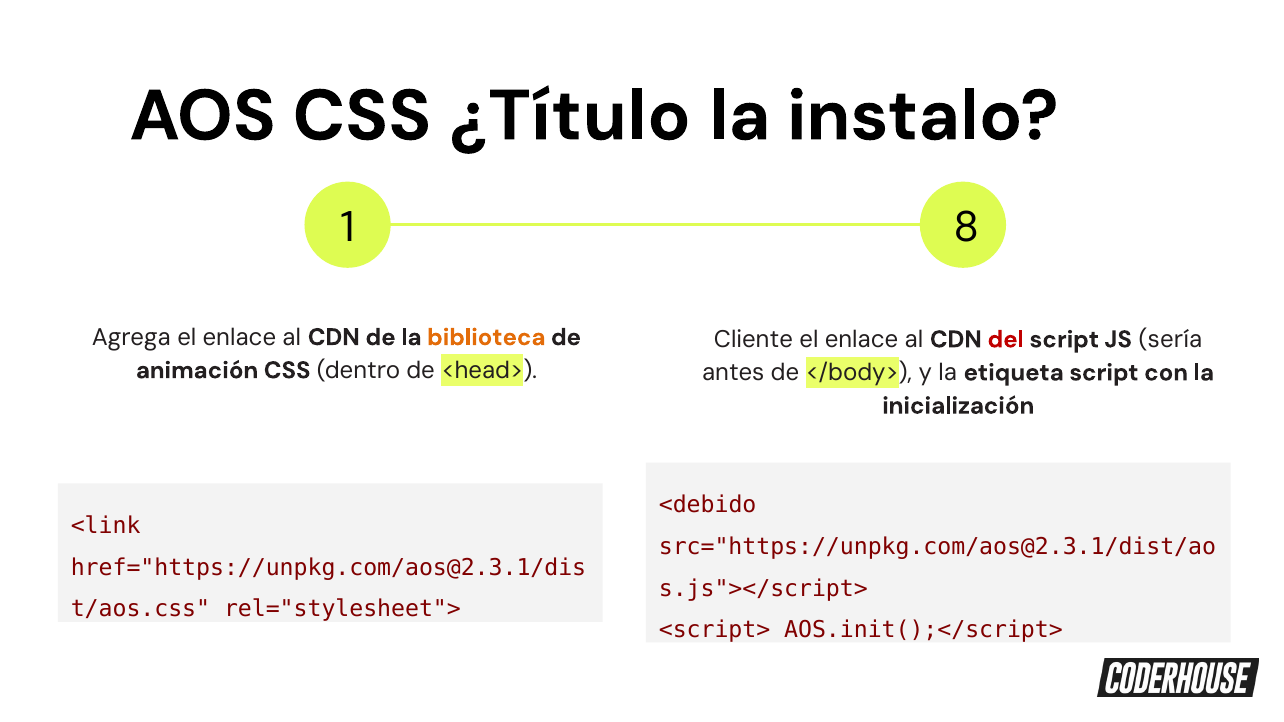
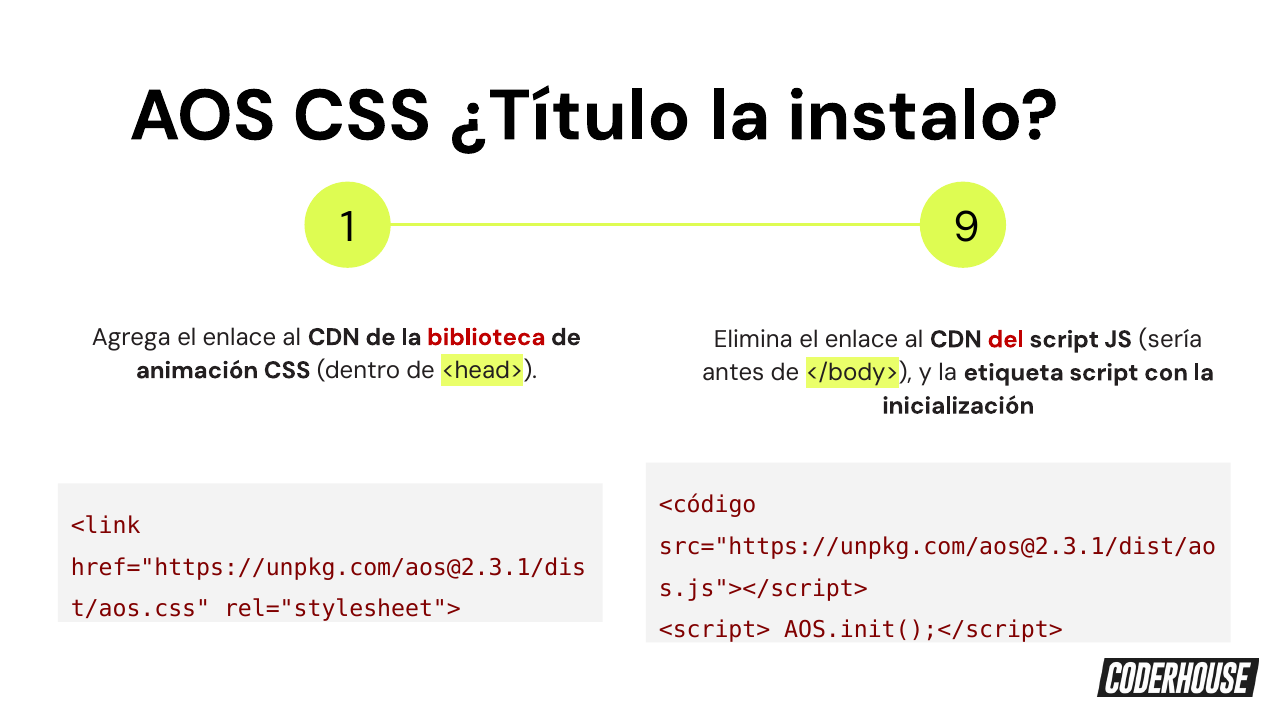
8: 8 -> 9 (966, 228)
biblioteca colour: orange -> red (486, 337)
Cliente: Cliente -> Elimina (753, 339)
<debido: <debido -> <código (708, 505)
